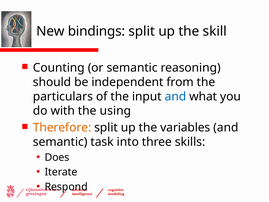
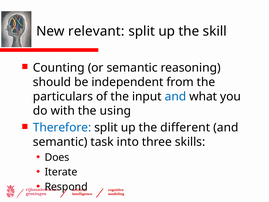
bindings: bindings -> relevant (96, 31)
Therefore colour: orange -> blue (62, 127)
variables: variables -> different (185, 127)
